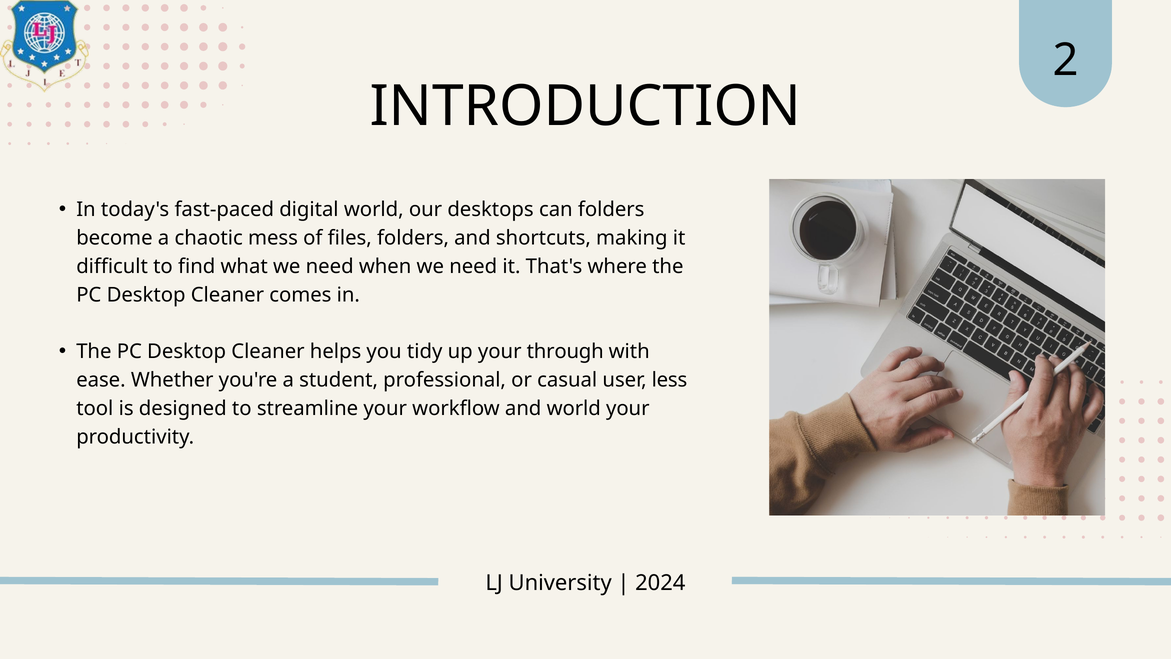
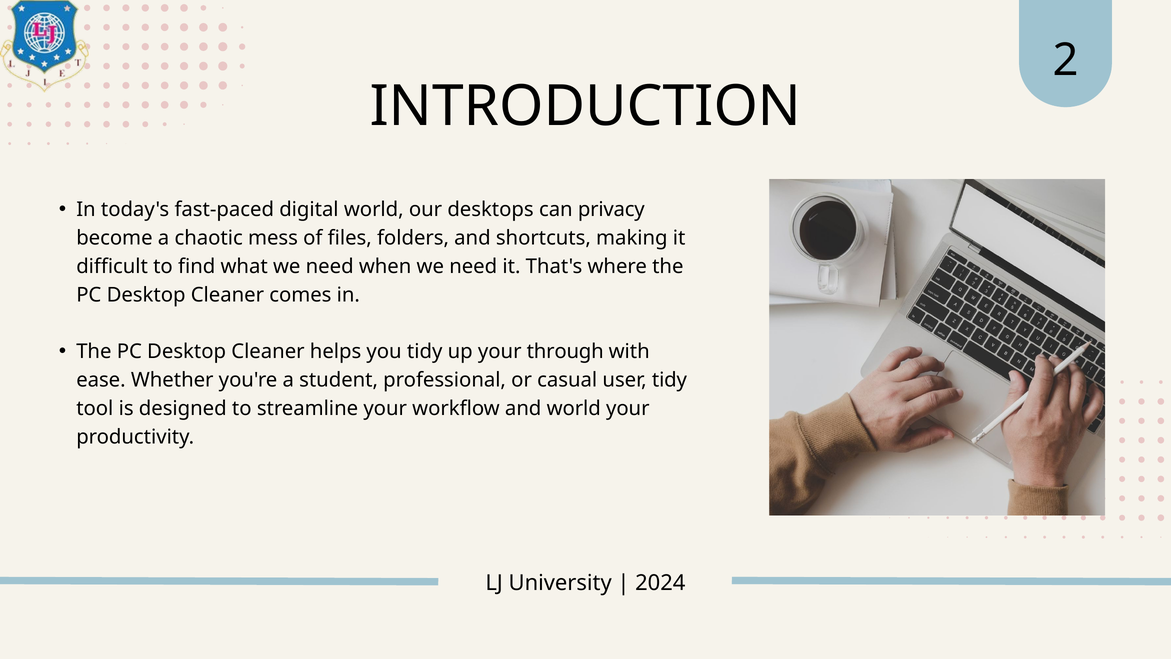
can folders: folders -> privacy (611, 209)
user less: less -> tidy (669, 380)
